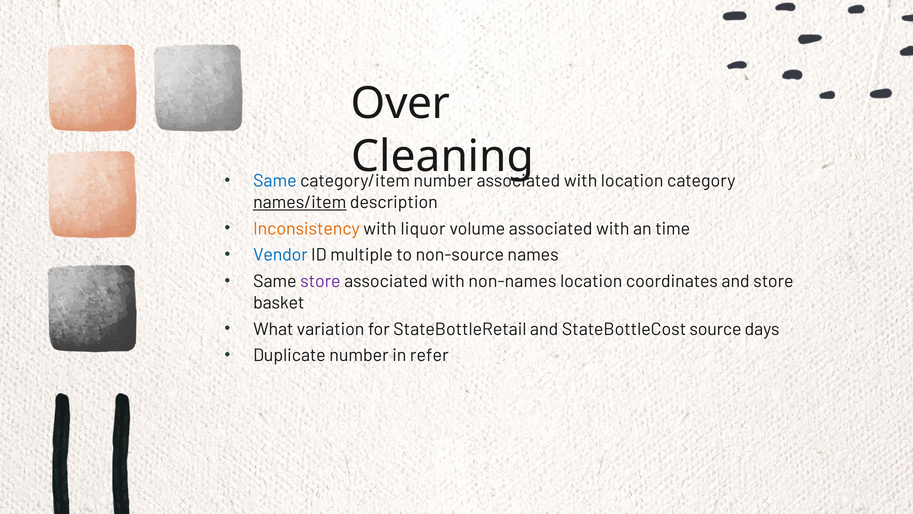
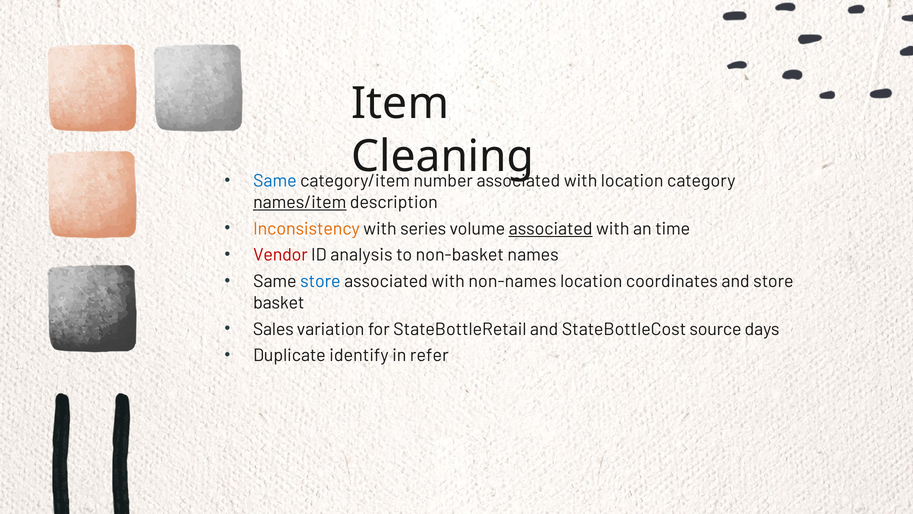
Over: Over -> Item (400, 103)
liquor: liquor -> series (423, 228)
associated underline: none -> present (551, 228)
Vendor colour: blue -> red (280, 255)
multiple: multiple -> analysis (361, 255)
non-source: non-source -> non-basket (460, 255)
store colour: purple -> blue (320, 281)
What: What -> Sales (273, 329)
Duplicate number: number -> identify (359, 355)
